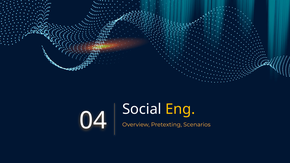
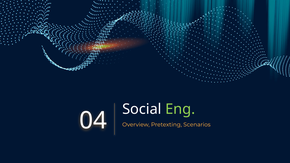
Eng colour: yellow -> light green (180, 109)
